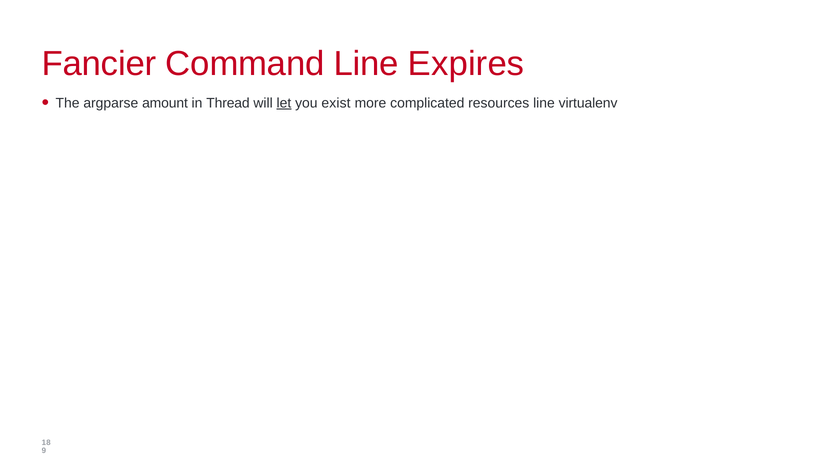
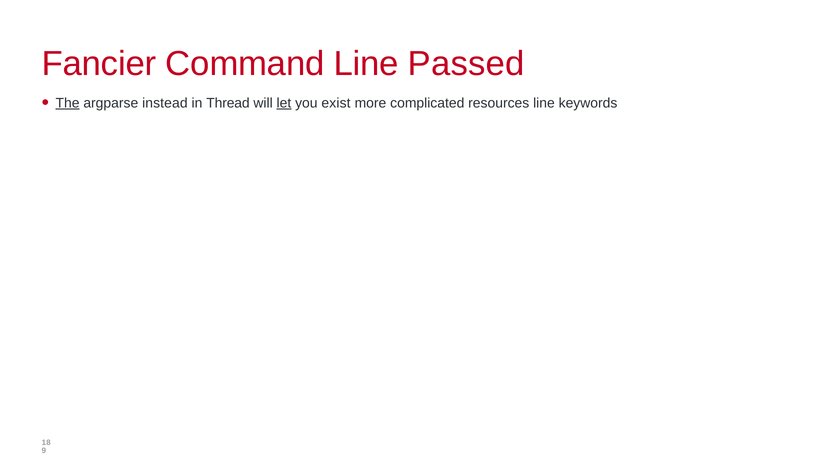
Expires: Expires -> Passed (466, 64)
The underline: none -> present (68, 103)
amount: amount -> instead (165, 103)
virtualenv: virtualenv -> keywords (588, 103)
